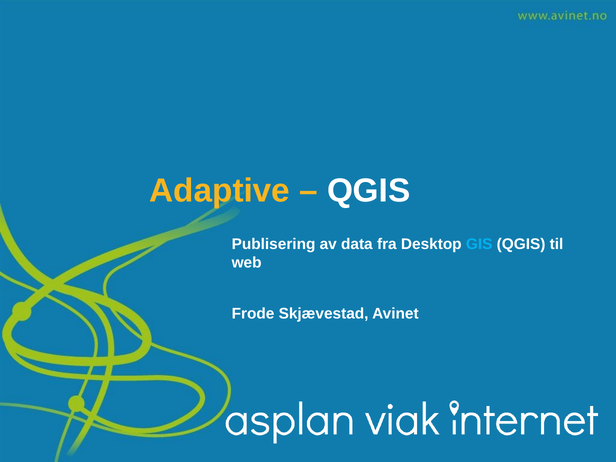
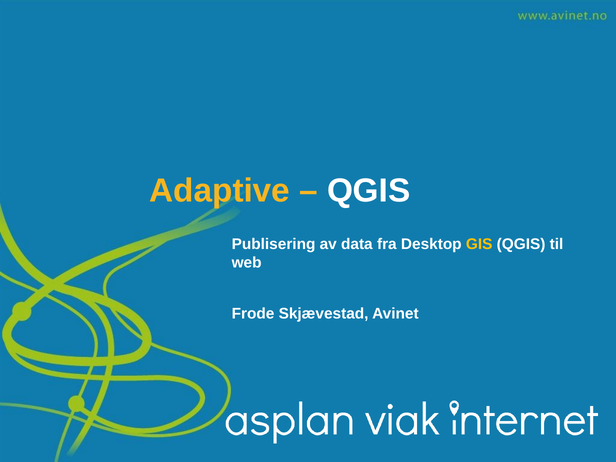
GIS colour: light blue -> yellow (479, 244)
